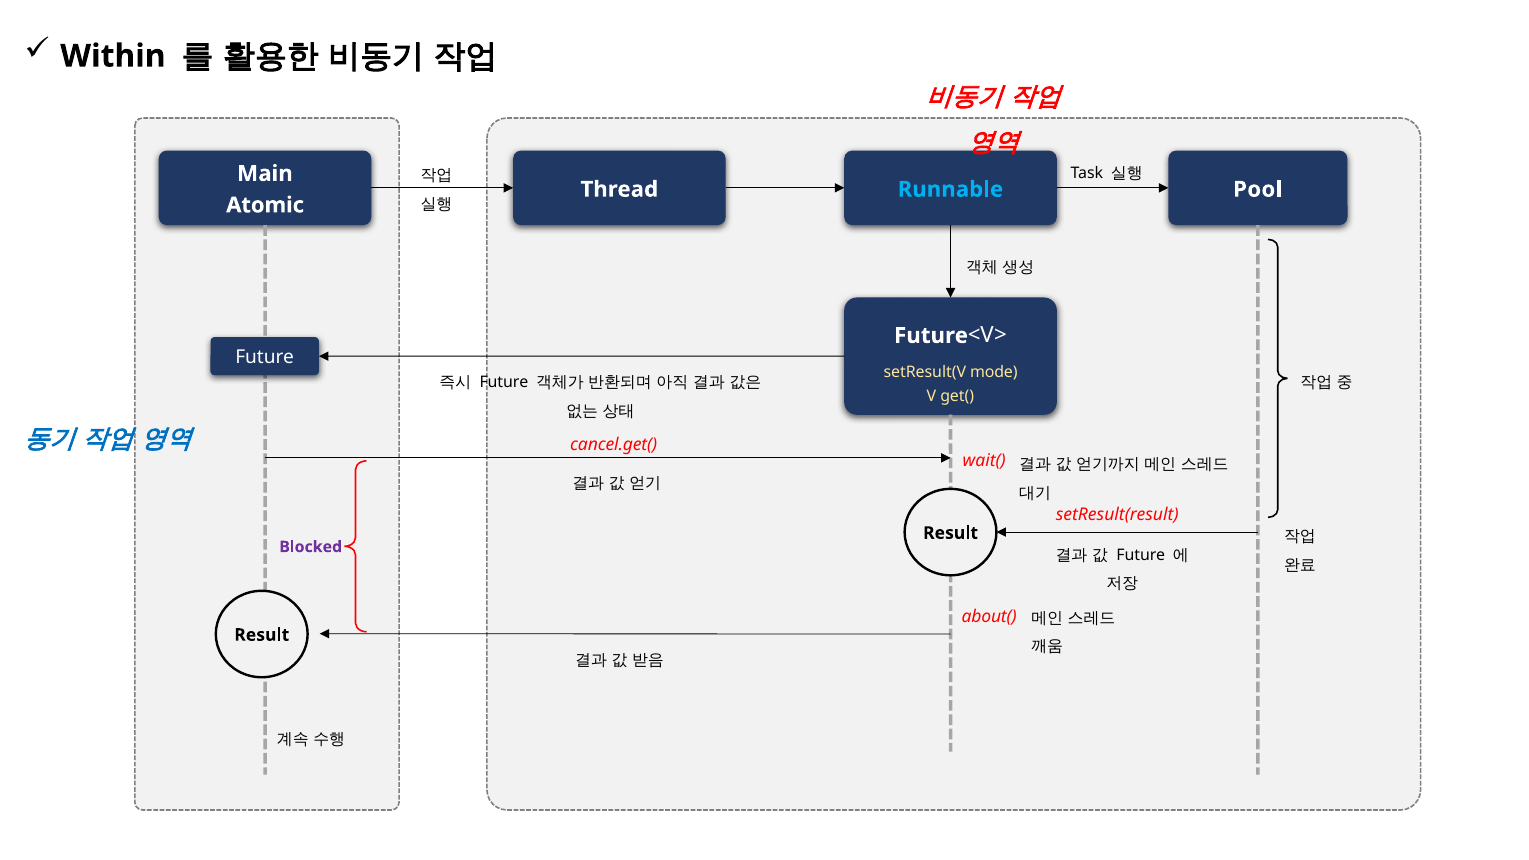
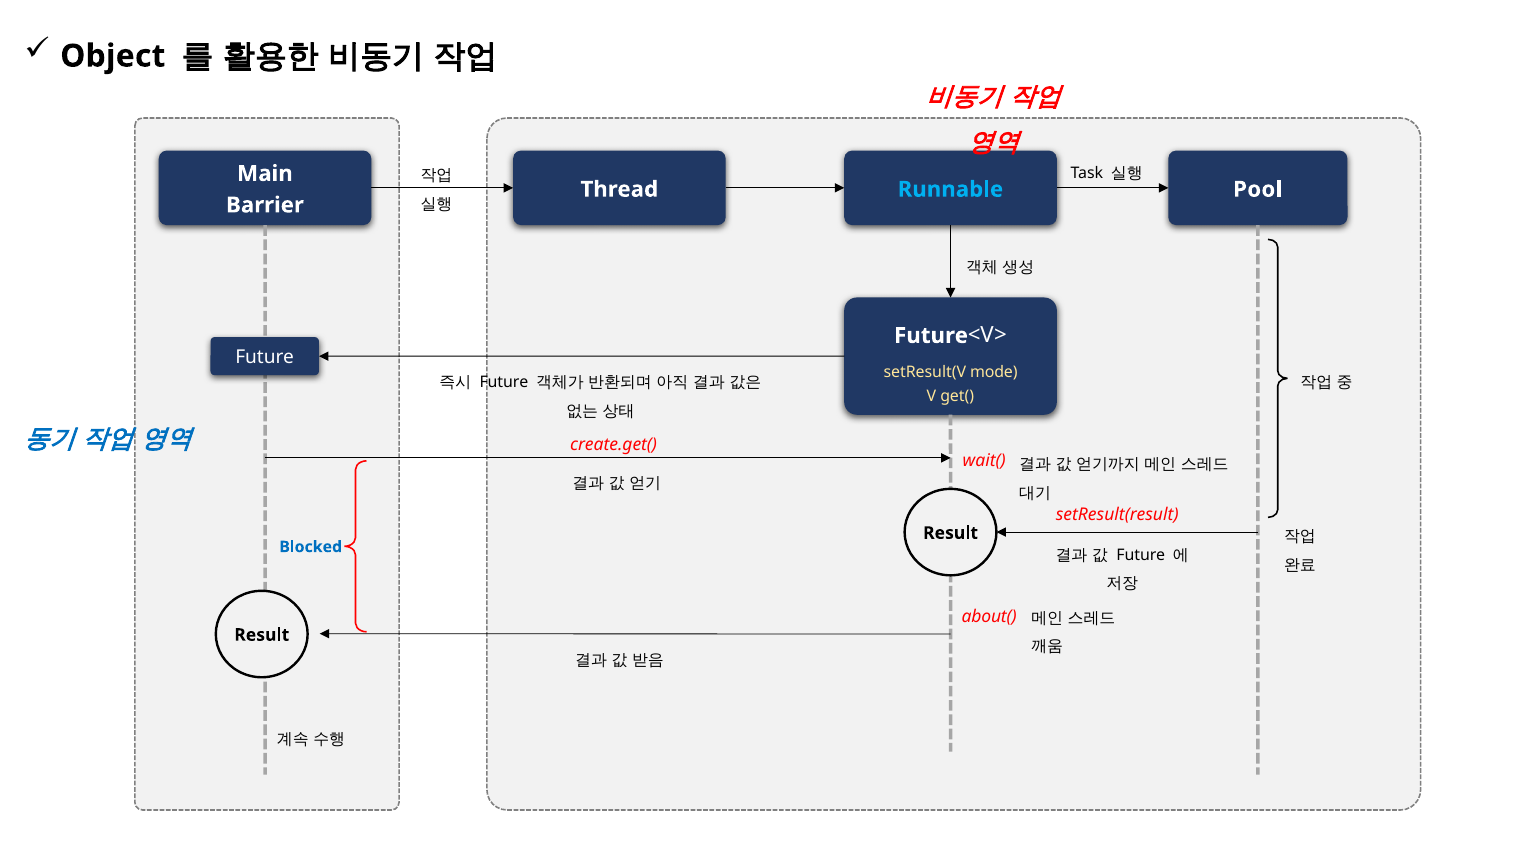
Within: Within -> Object (113, 56)
Atomic: Atomic -> Barrier (265, 205)
cancel.get(: cancel.get( -> create.get( (614, 445)
Blocked colour: purple -> blue (311, 547)
